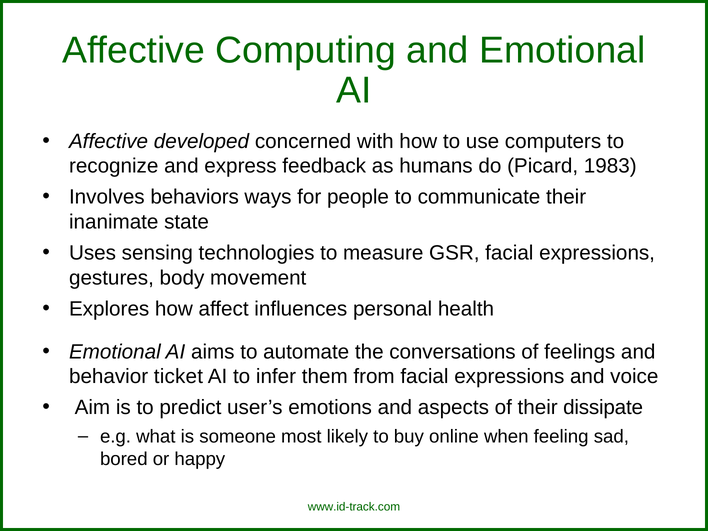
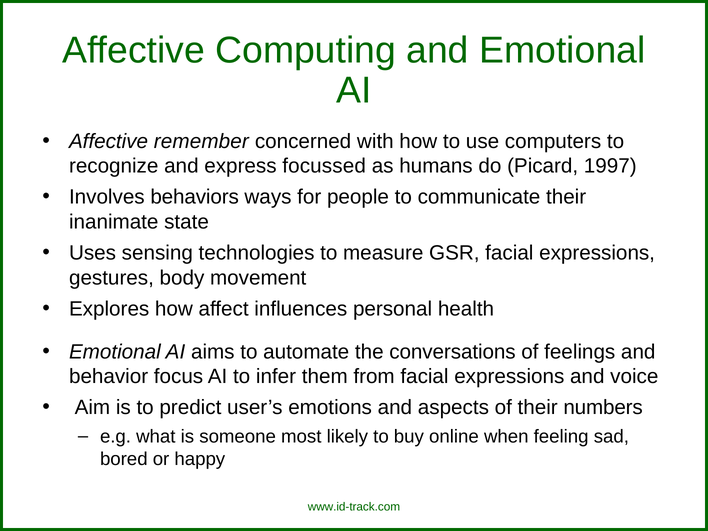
developed: developed -> remember (201, 141)
feedback: feedback -> focussed (324, 166)
1983: 1983 -> 1997 (610, 166)
ticket: ticket -> focus (179, 377)
dissipate: dissipate -> numbers (603, 408)
